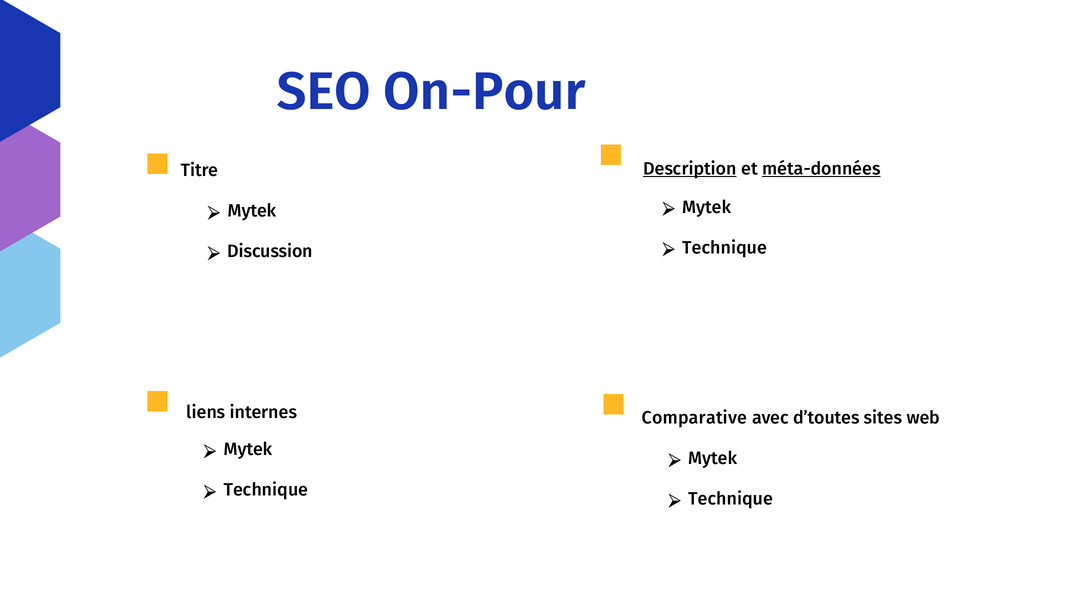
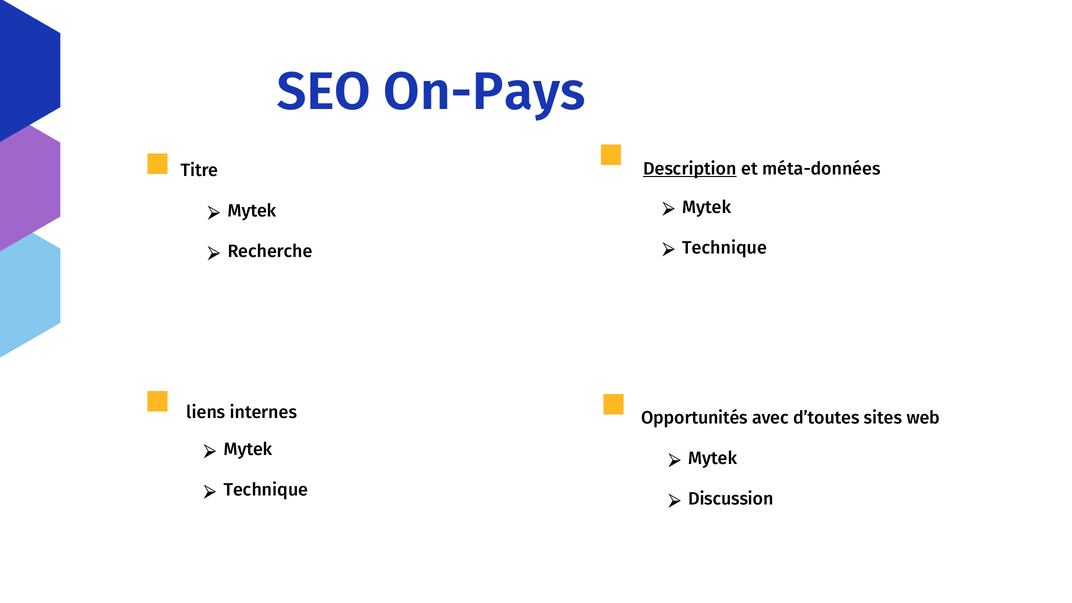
On-Pour: On-Pour -> On-Pays (485, 92)
méta-données underline: present -> none (821, 169)
Discussion: Discussion -> Recherche (270, 251)
Comparative: Comparative -> Opportunités (695, 418)
Technique: Technique -> Discussion (731, 499)
